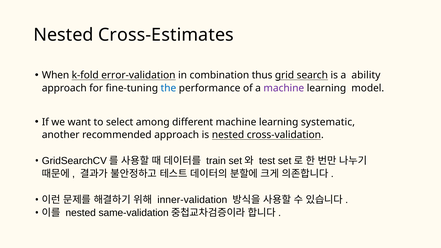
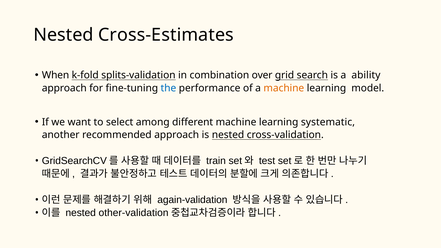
error-validation: error-validation -> splits-validation (138, 75)
thus: thus -> over (262, 75)
machine colour: purple -> orange (284, 88)
inner-validation: inner-validation -> again-validation (192, 200)
same-validation: same-validation -> other-validation (134, 213)
